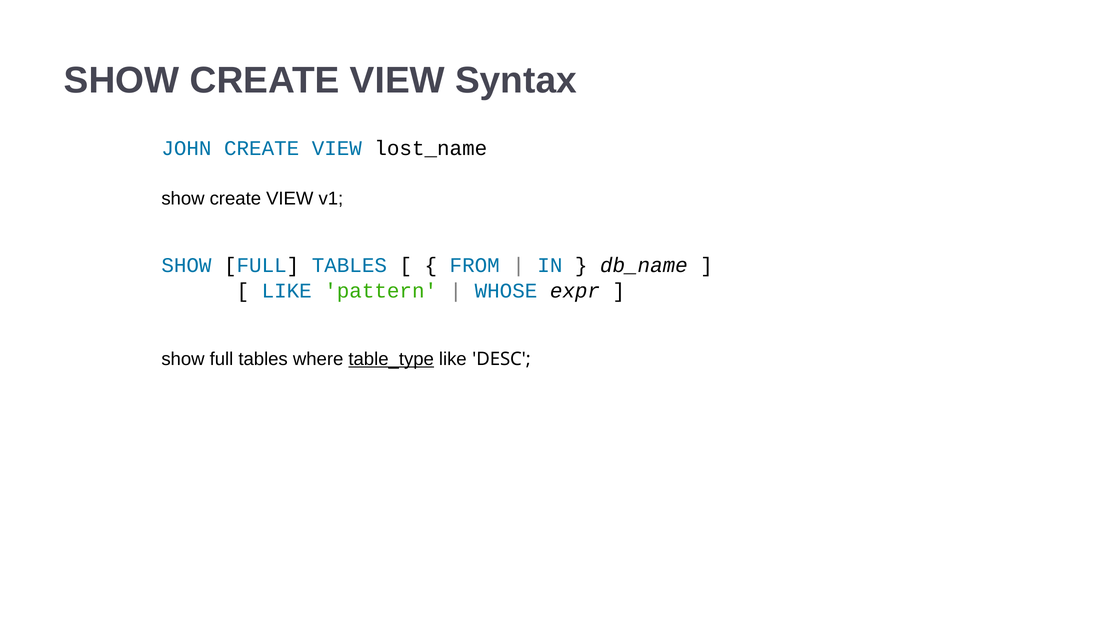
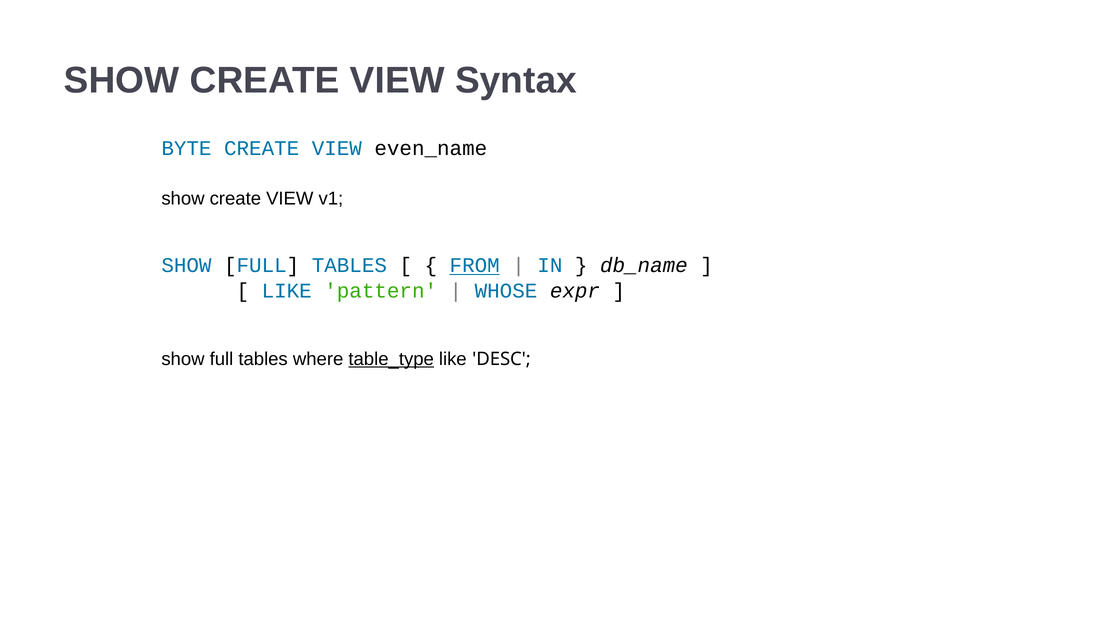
JOHN: JOHN -> BYTE (186, 148)
lost_name: lost_name -> even_name (431, 148)
FROM underline: none -> present (475, 265)
